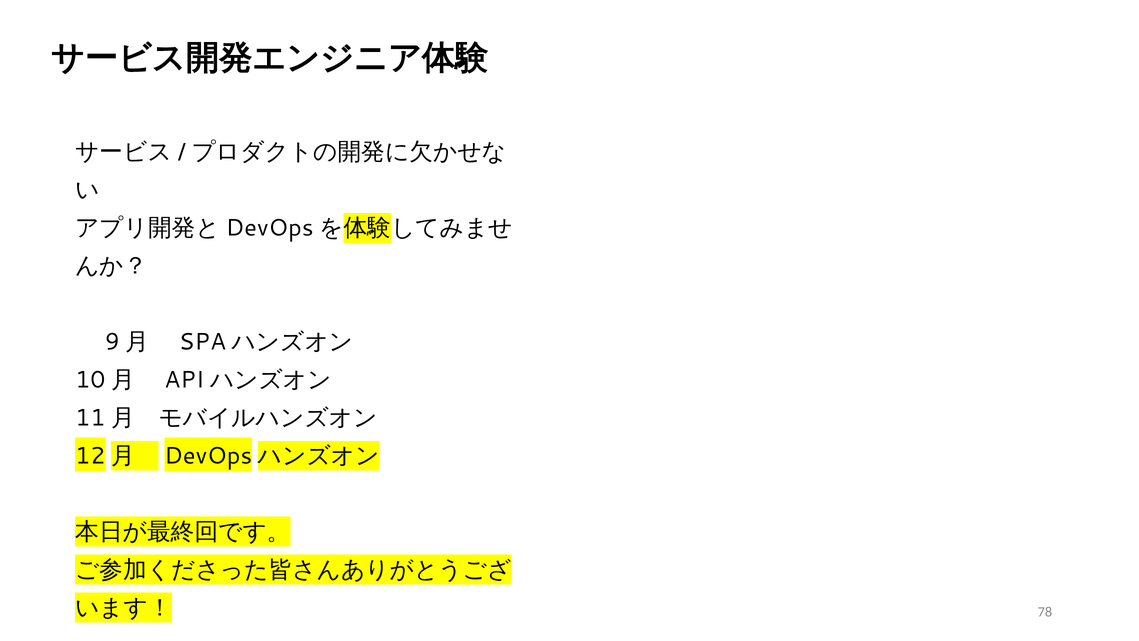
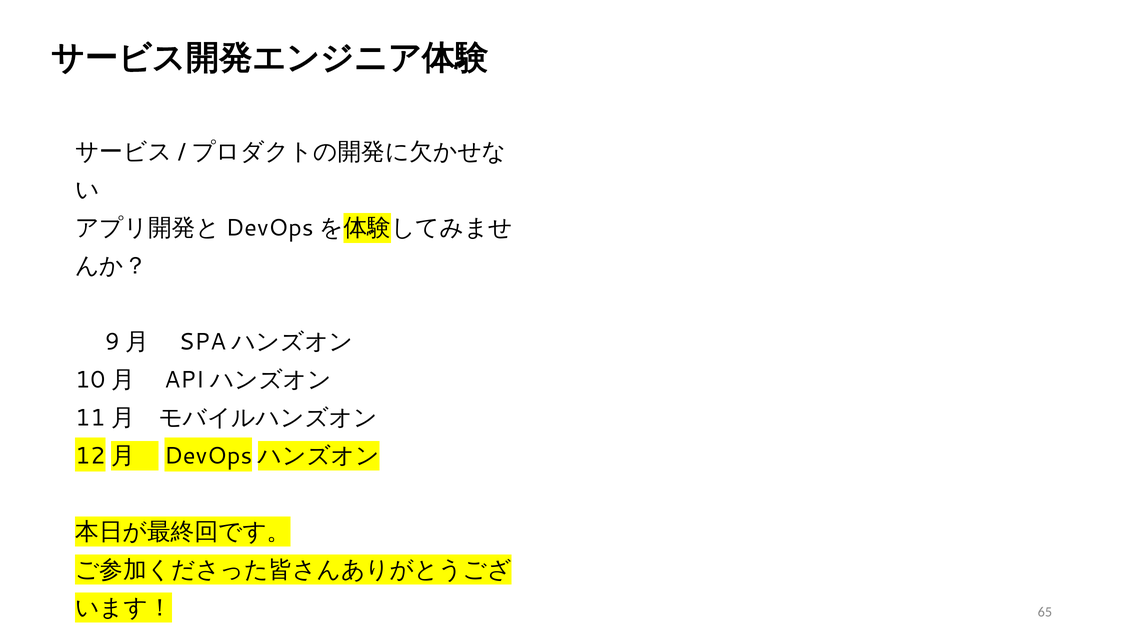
78: 78 -> 65 (1045, 612)
